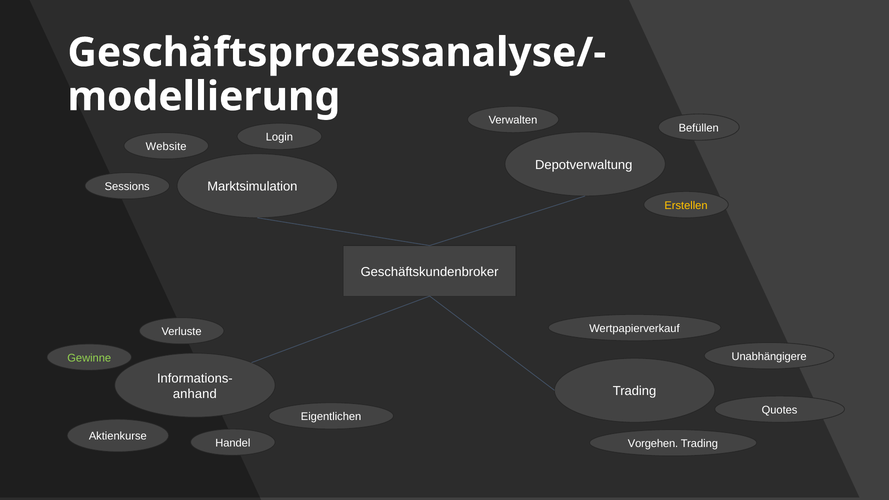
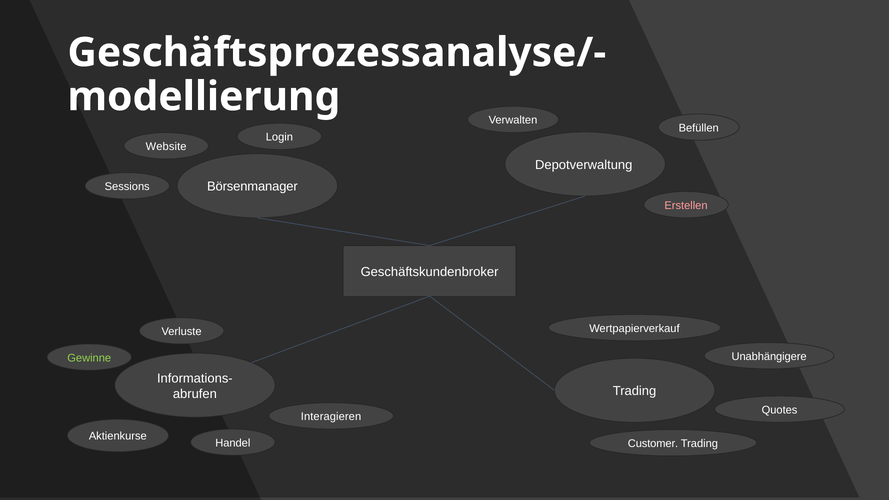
Marktsimulation: Marktsimulation -> Börsenmanager (252, 187)
Erstellen colour: yellow -> pink (686, 205)
anhand: anhand -> abrufen (195, 394)
Eigentlichen: Eigentlichen -> Interagieren (331, 417)
Vorgehen: Vorgehen -> Customer (653, 444)
